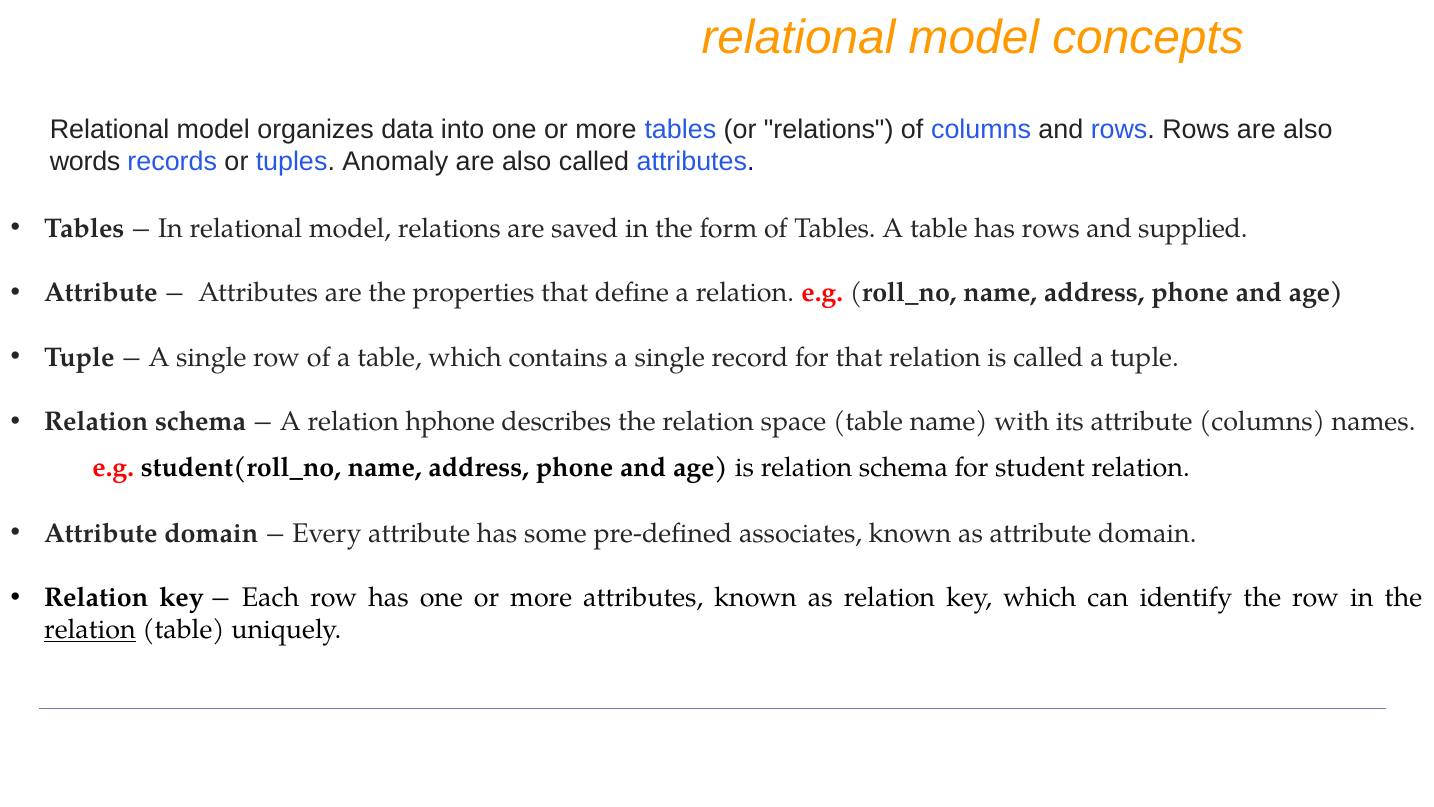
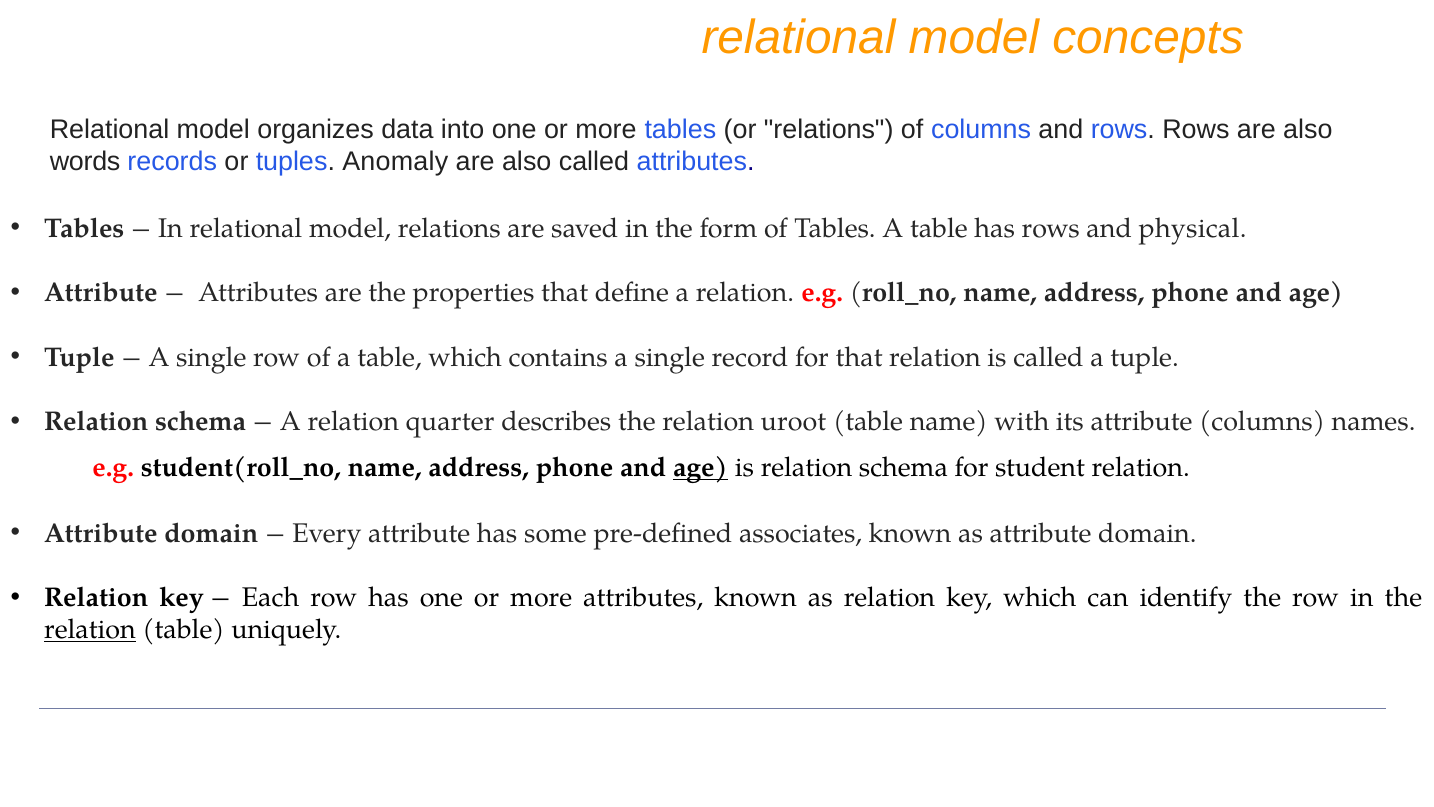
supplied: supplied -> physical (1193, 228)
hphone: hphone -> quarter (450, 422)
space: space -> uroot (793, 422)
age underline: none -> present (700, 468)
